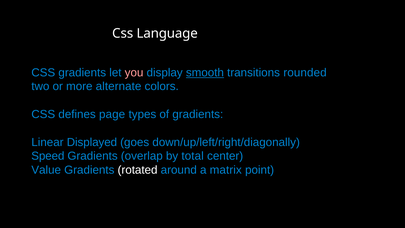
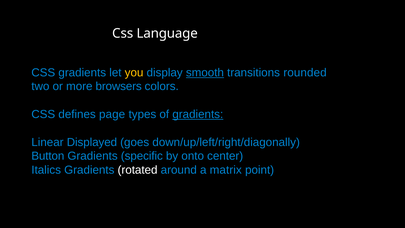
you colour: pink -> yellow (134, 72)
alternate: alternate -> browsers (119, 86)
gradients underline: none -> present (198, 114)
Speed: Speed -> Button (48, 156)
overlap: overlap -> specific (142, 156)
total: total -> onto (193, 156)
Value: Value -> Italics (46, 170)
